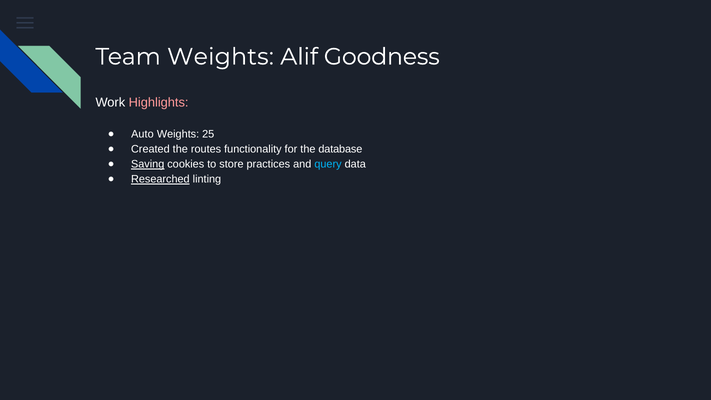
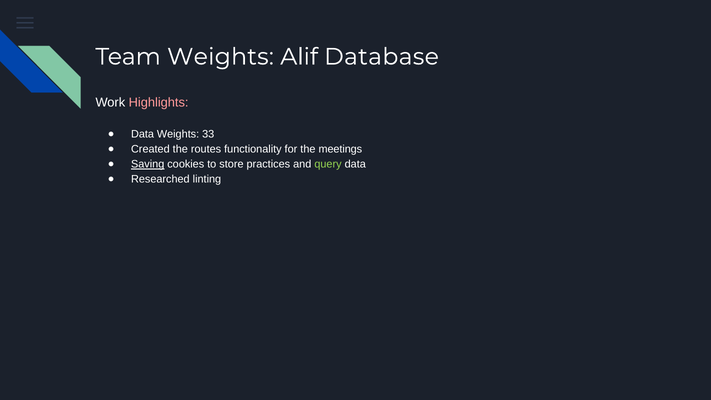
Goodness: Goodness -> Database (382, 57)
Auto: Auto -> Data (143, 134)
25: 25 -> 33 (208, 134)
database: database -> meetings (340, 149)
query colour: light blue -> light green (328, 164)
Researched underline: present -> none (160, 179)
